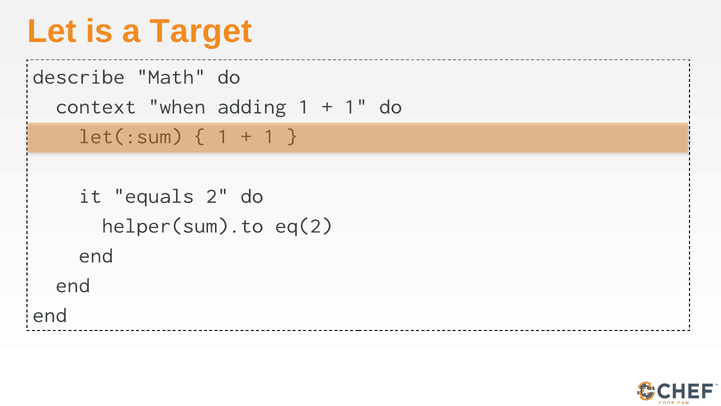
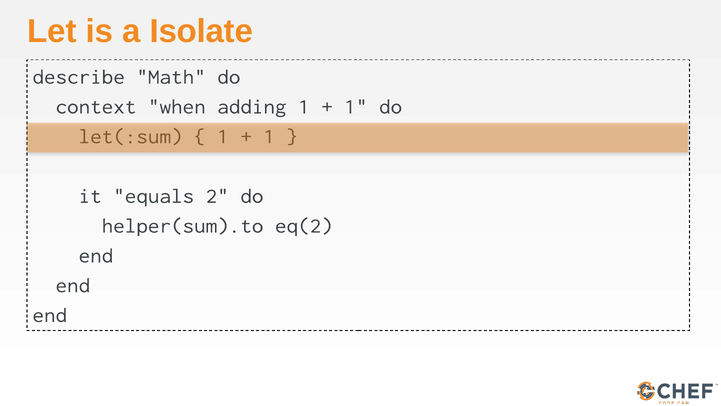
Target: Target -> Isolate (201, 31)
